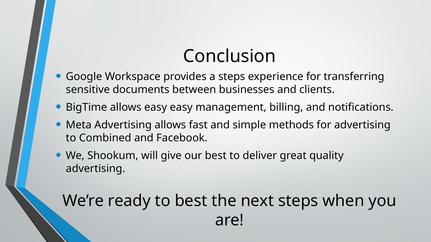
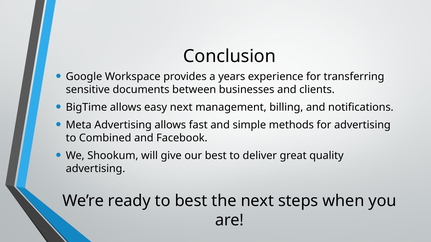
a steps: steps -> years (232, 77)
easy easy: easy -> next (181, 107)
